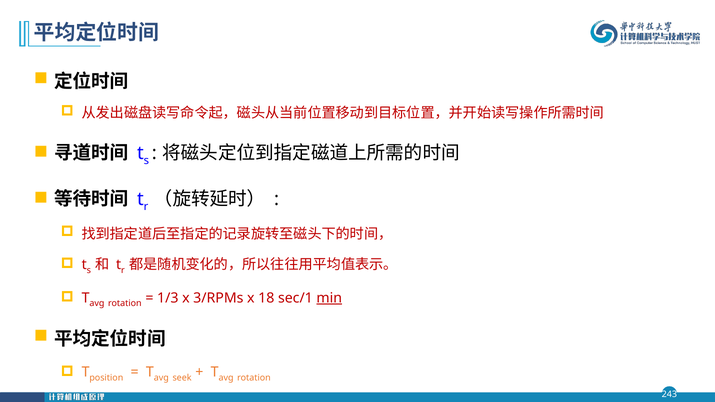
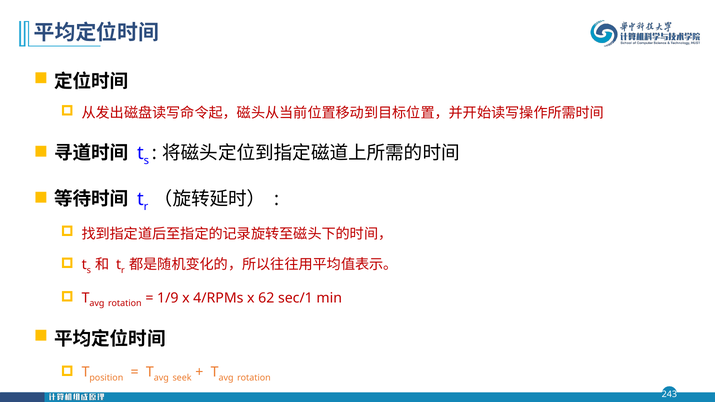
1/3: 1/3 -> 1/9 (168, 298)
3/RPMs: 3/RPMs -> 4/RPMs (218, 298)
18: 18 -> 62 (266, 298)
min underline: present -> none (329, 298)
